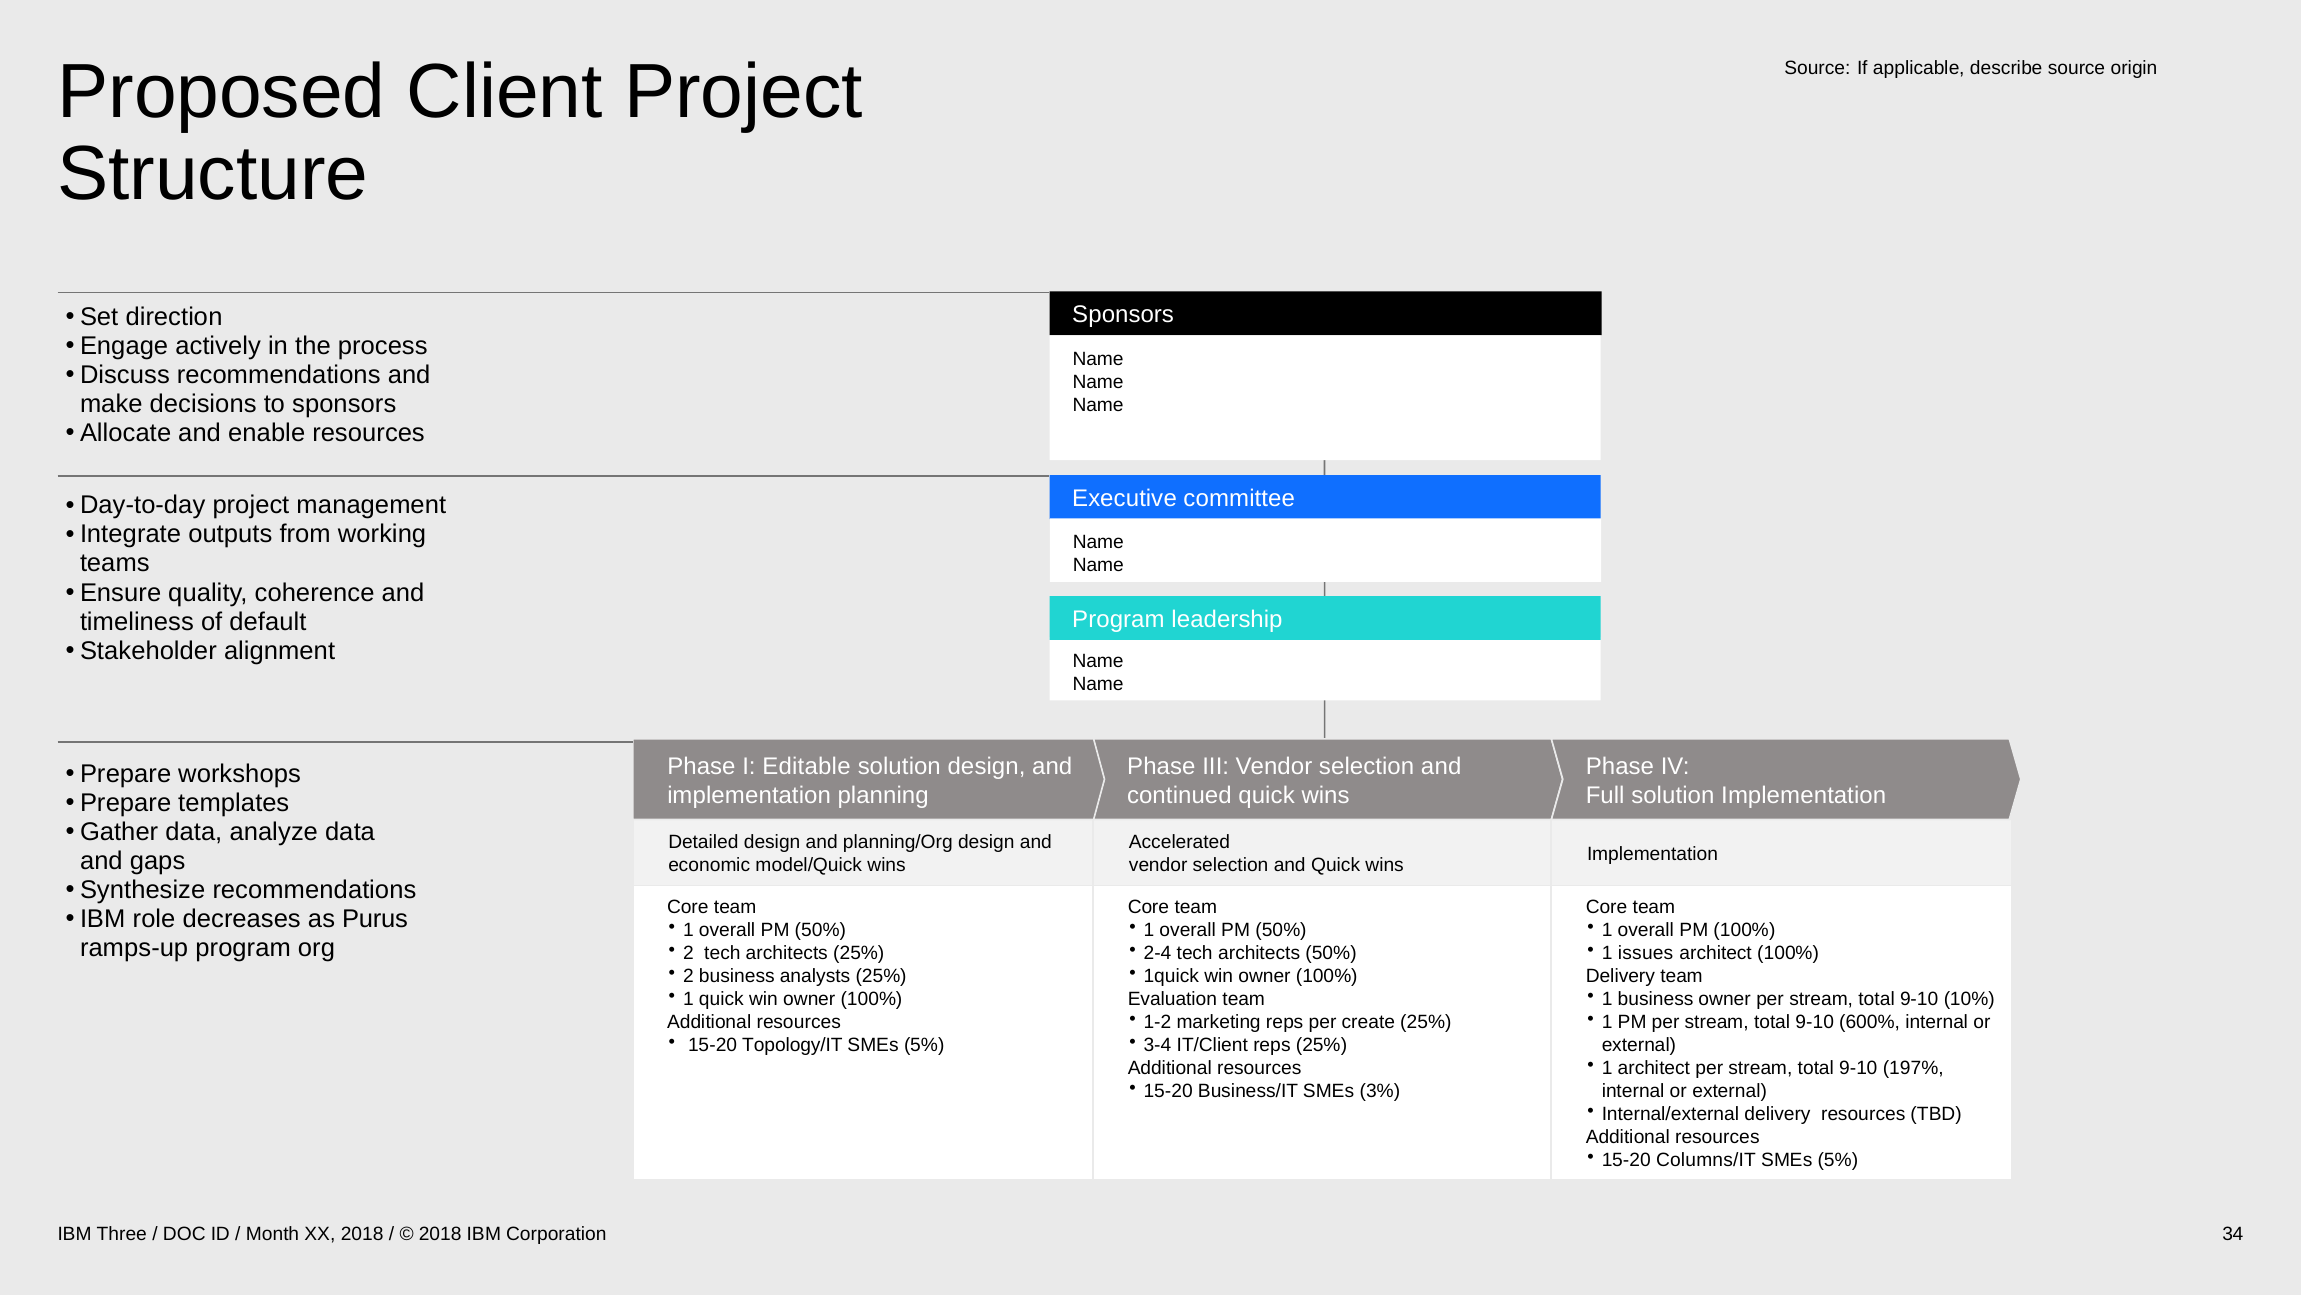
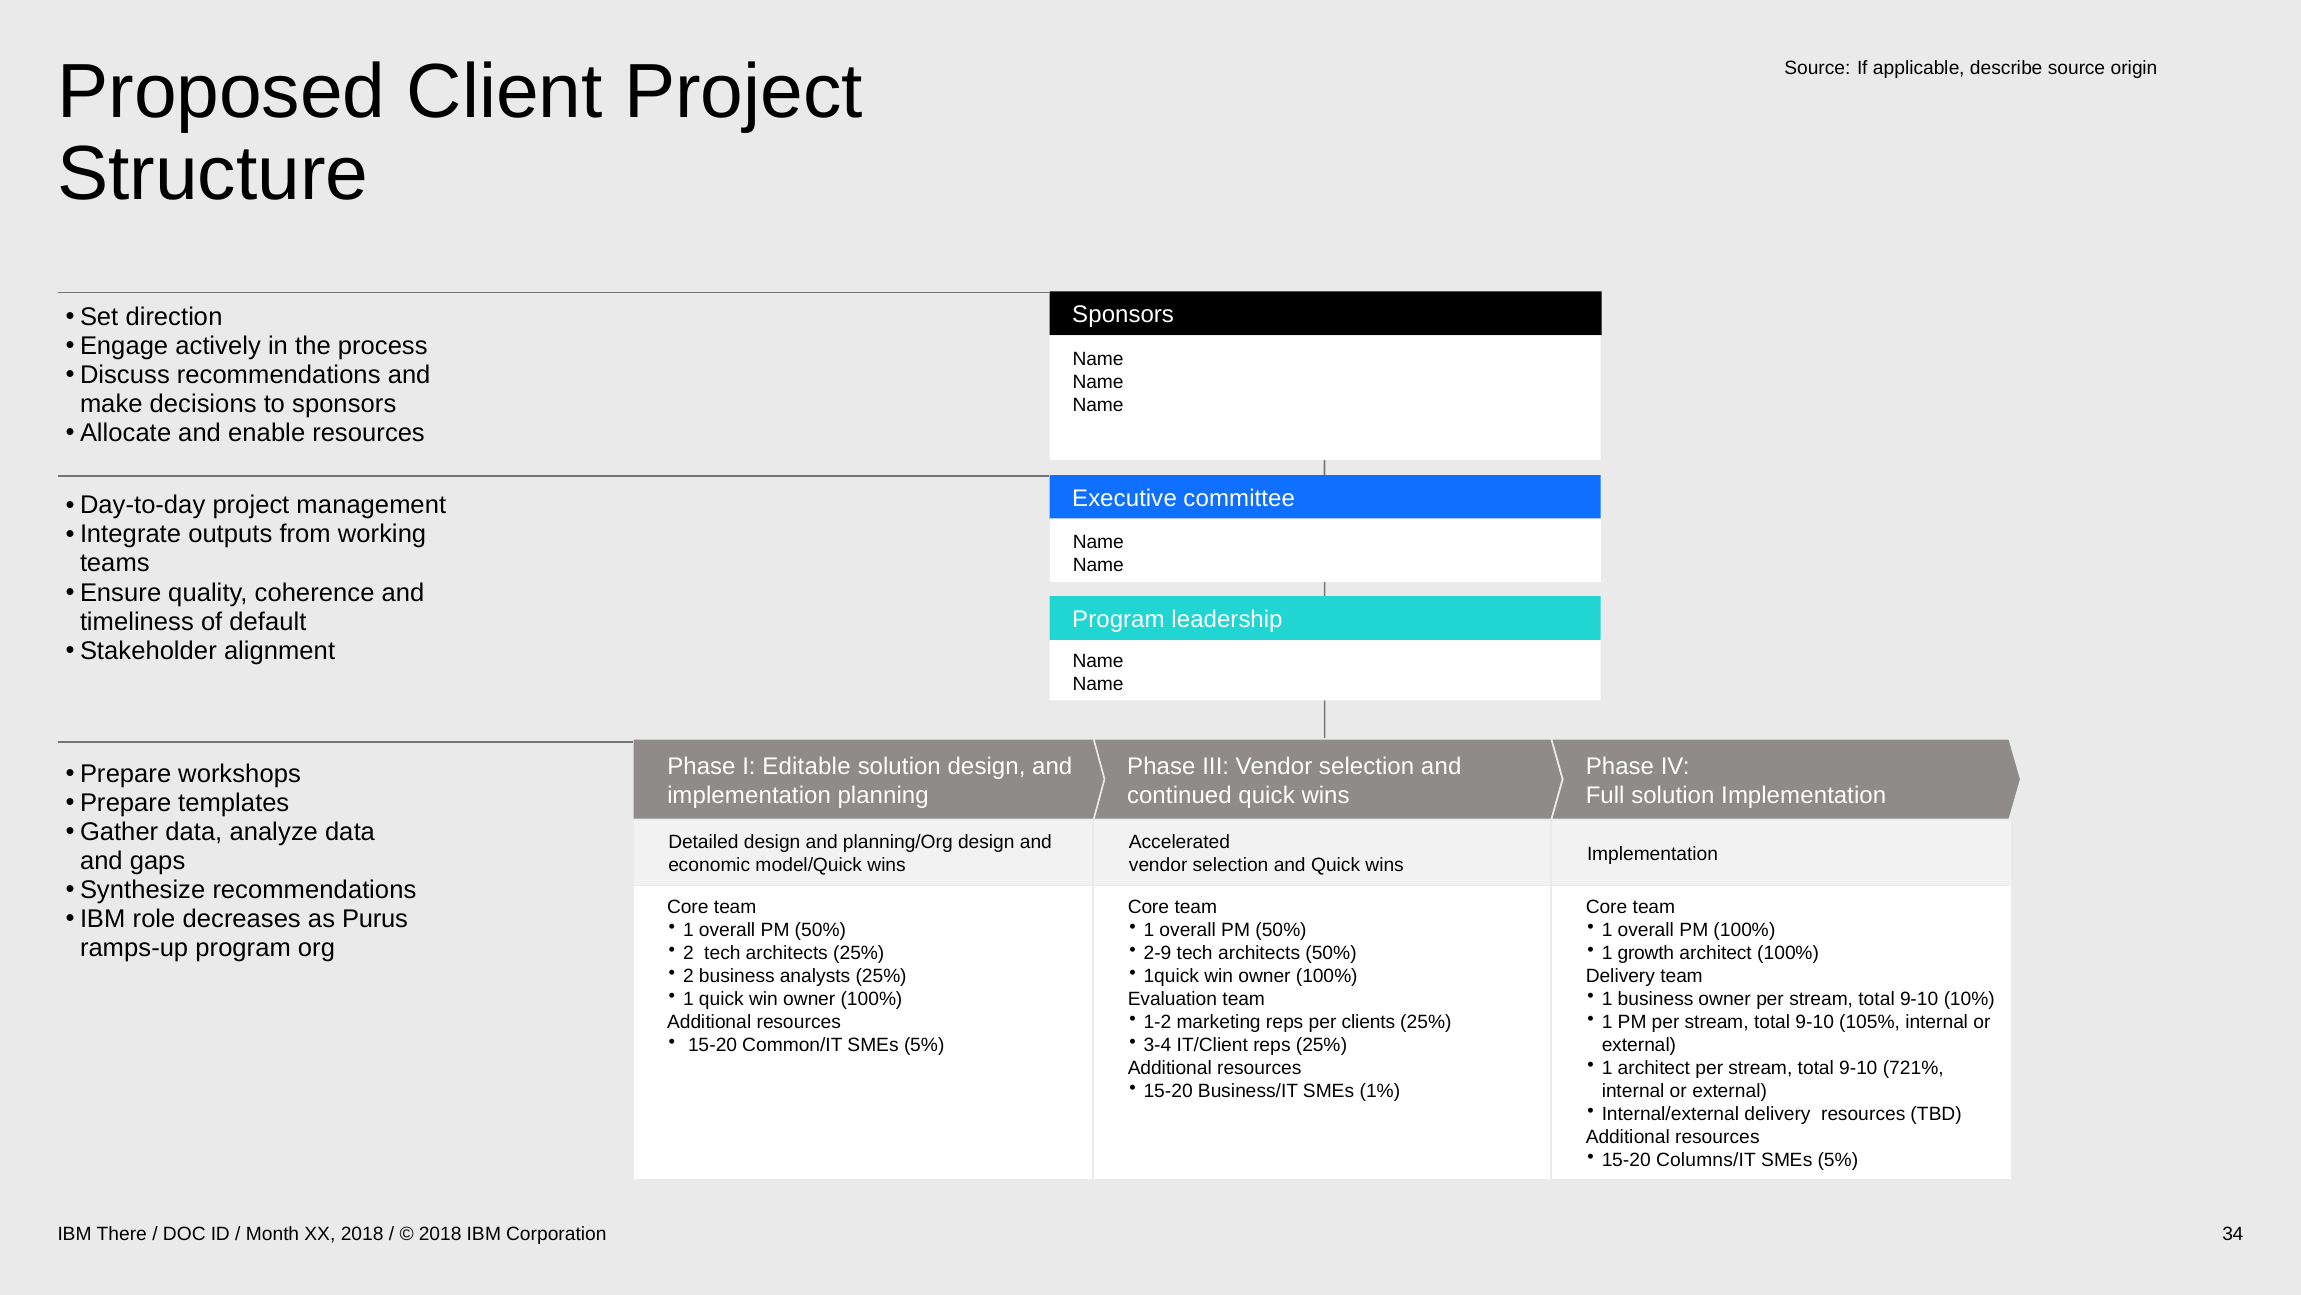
2-4: 2-4 -> 2-9 (1158, 953)
issues: issues -> growth (1646, 953)
create: create -> clients (1368, 1022)
600%: 600% -> 105% (1870, 1022)
Topology/IT: Topology/IT -> Common/IT (792, 1045)
197%: 197% -> 721% (1913, 1068)
3%: 3% -> 1% (1380, 1091)
Three: Three -> There (122, 1233)
